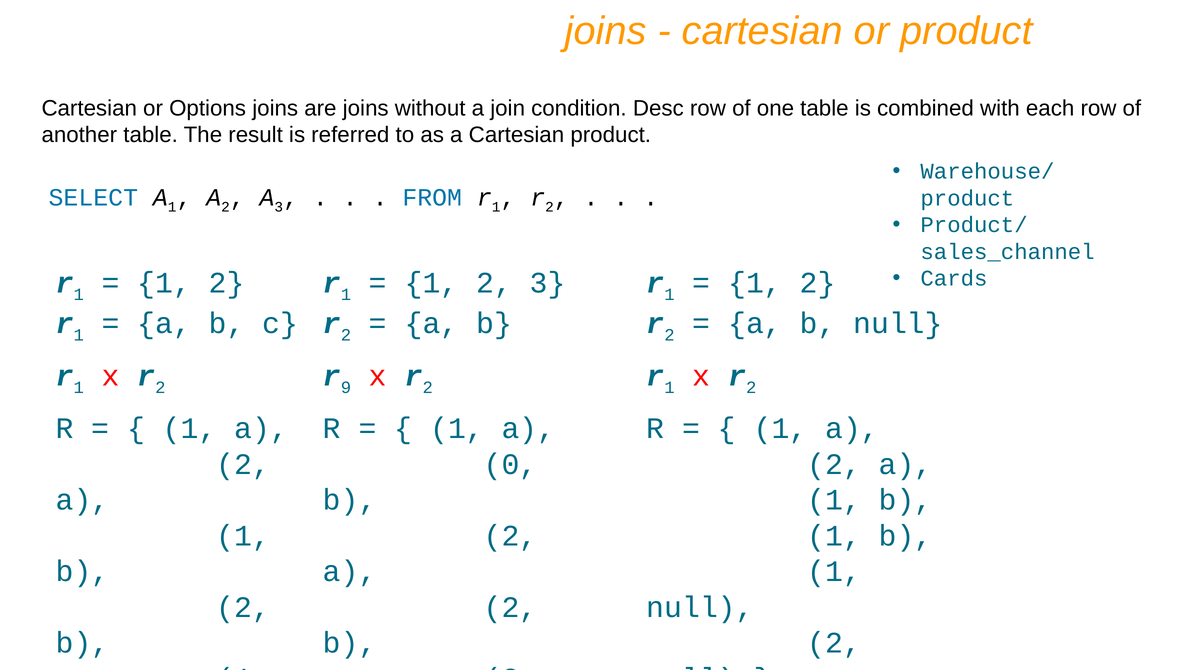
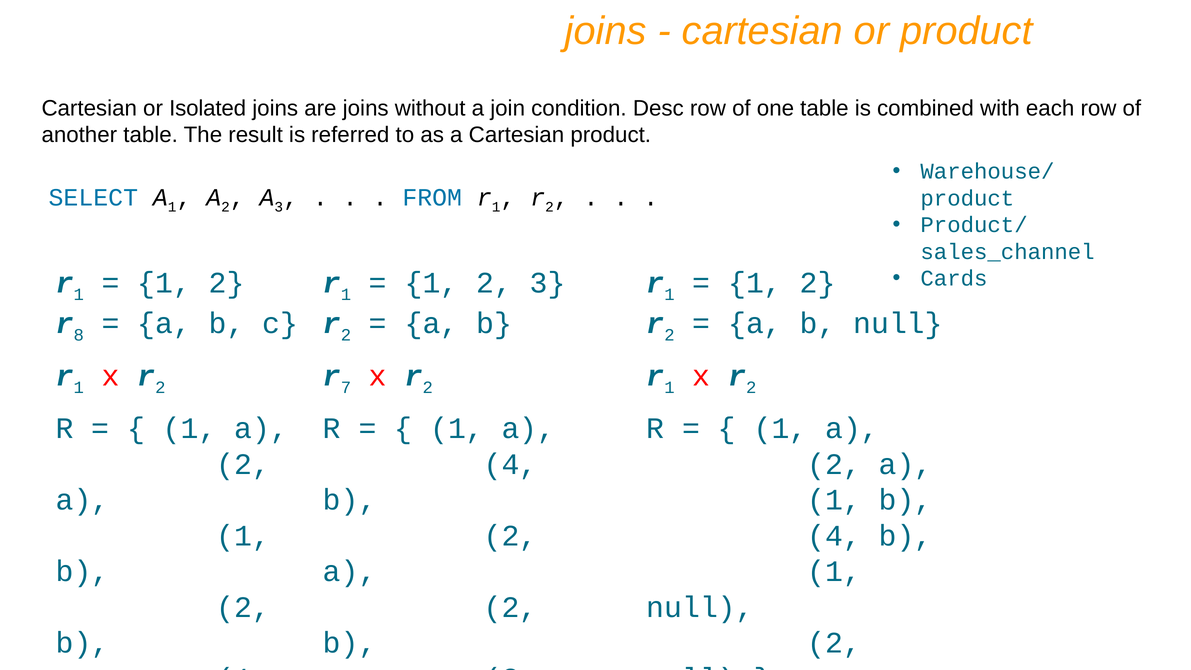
Options: Options -> Isolated (208, 108)
1: 1 -> 8 (79, 335)
9: 9 -> 7 (346, 388)
0: 0 -> 4 (510, 464)
1: 1 -> 4 (834, 536)
